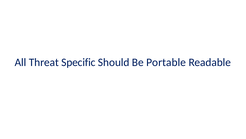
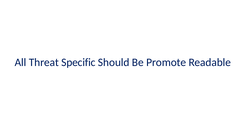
Portable: Portable -> Promote (166, 62)
